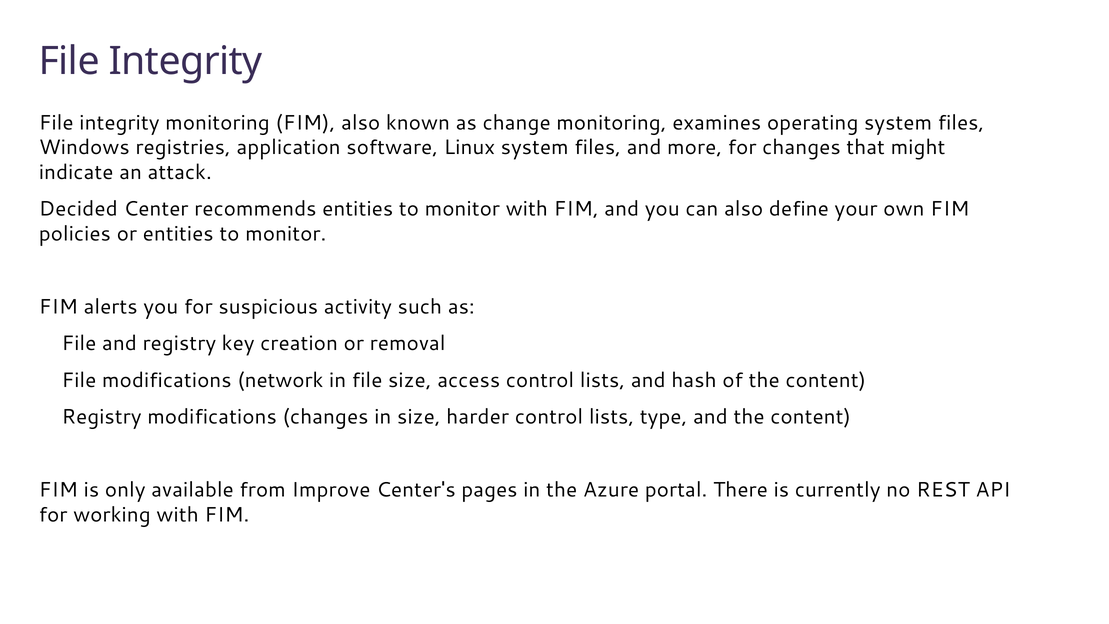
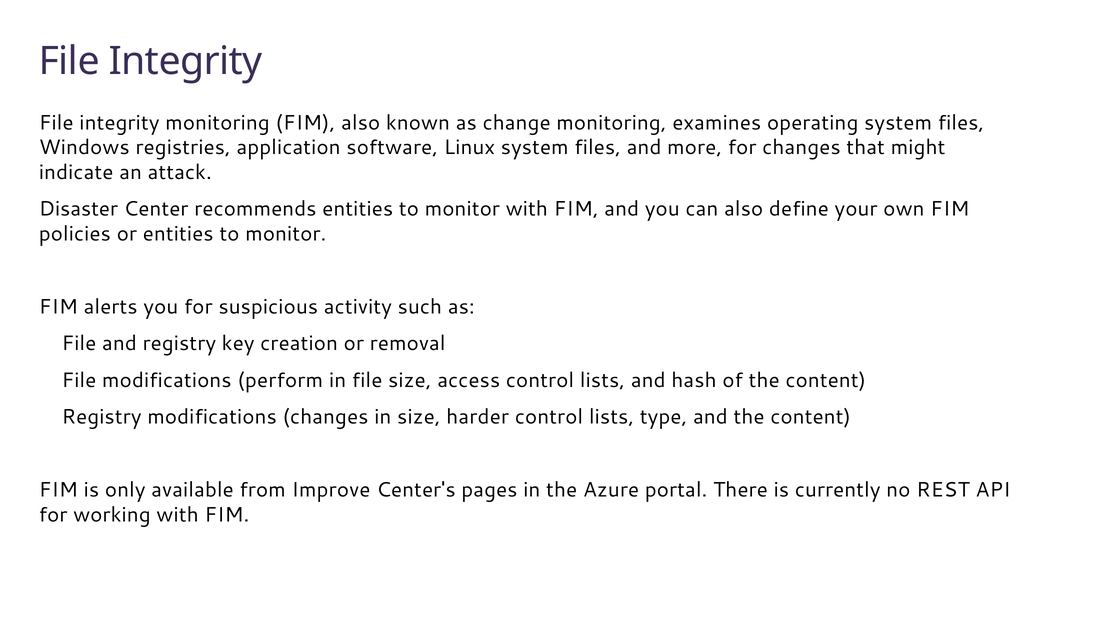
Decided: Decided -> Disaster (78, 209)
network: network -> perform (280, 380)
